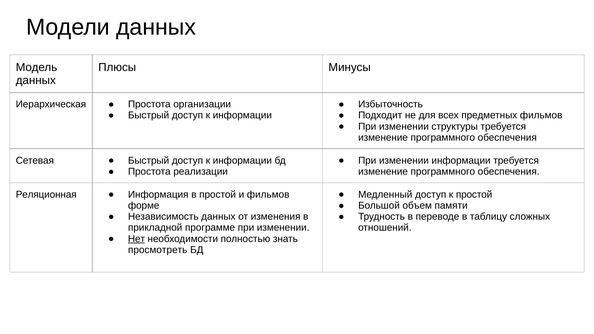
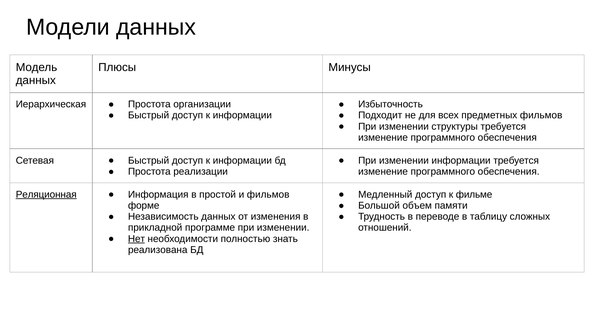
к простой: простой -> фильме (474, 195)
Реляционная underline: none -> present (46, 195)
просмотреть: просмотреть -> реализована (158, 250)
